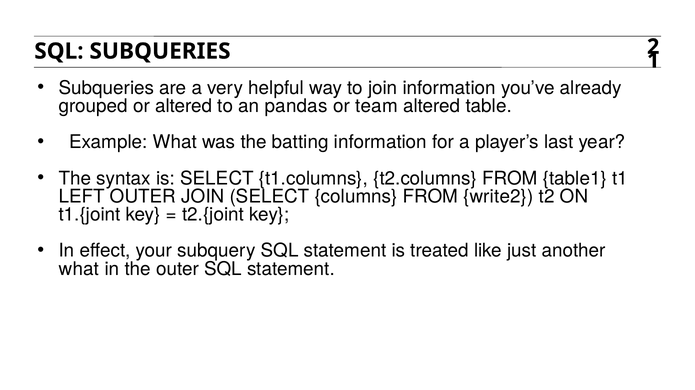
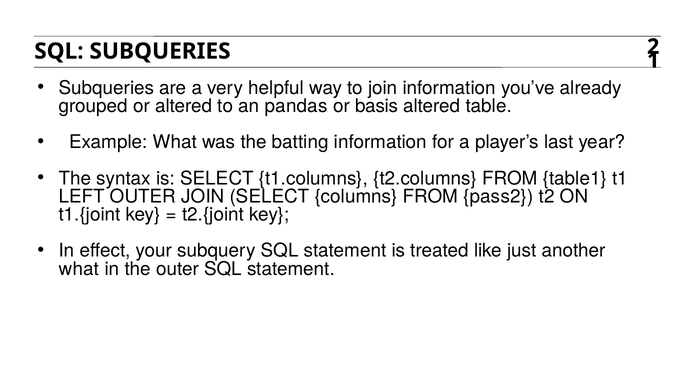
team: team -> basis (377, 106)
write2: write2 -> pass2 (498, 197)
